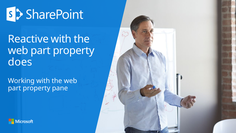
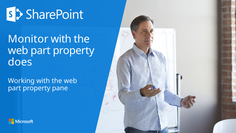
Reactive: Reactive -> Monitor (28, 39)
